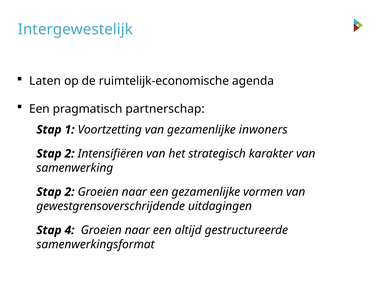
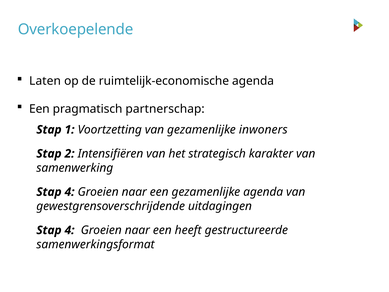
Intergewestelijk: Intergewestelijk -> Overkoepelende (76, 29)
2: 2 -> 4 (70, 192)
gezamenlijke vormen: vormen -> agenda (263, 192)
altijd: altijd -> heeft (188, 230)
